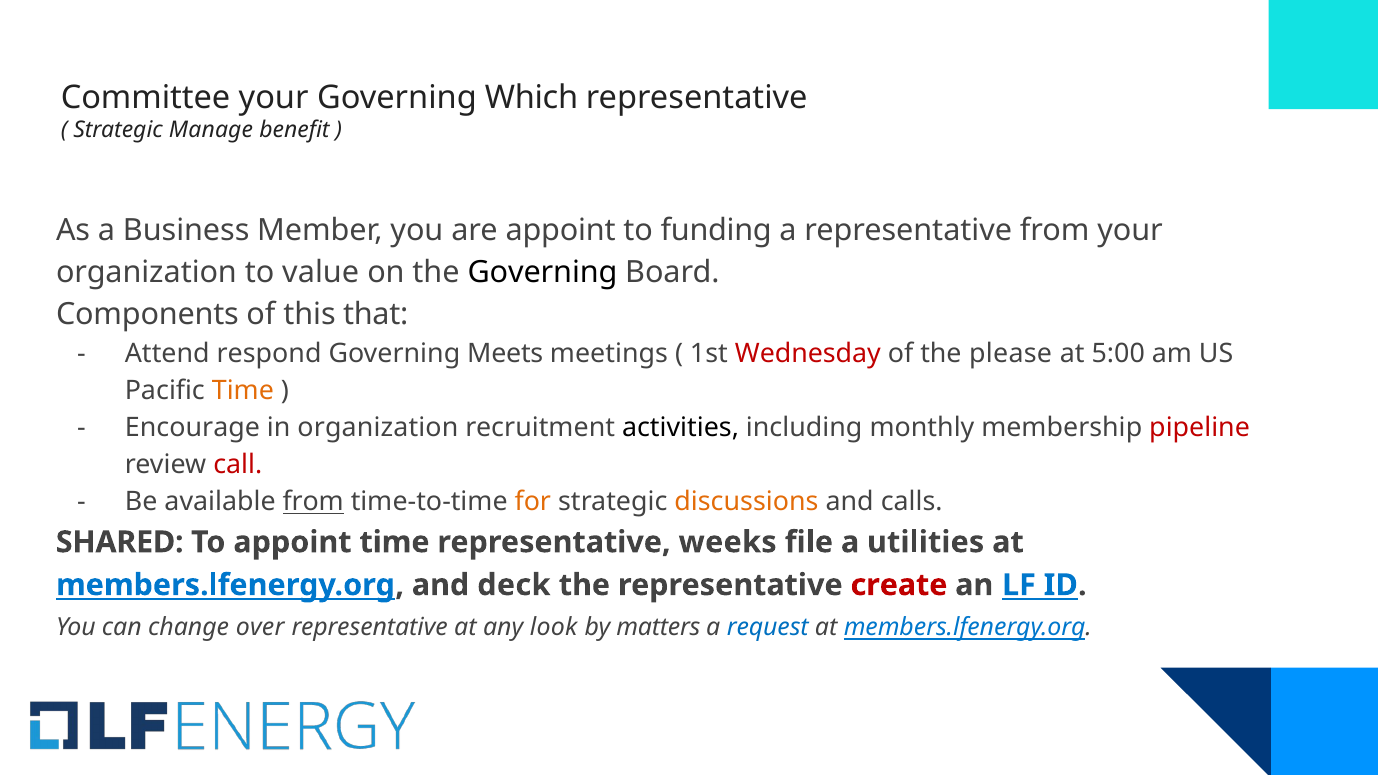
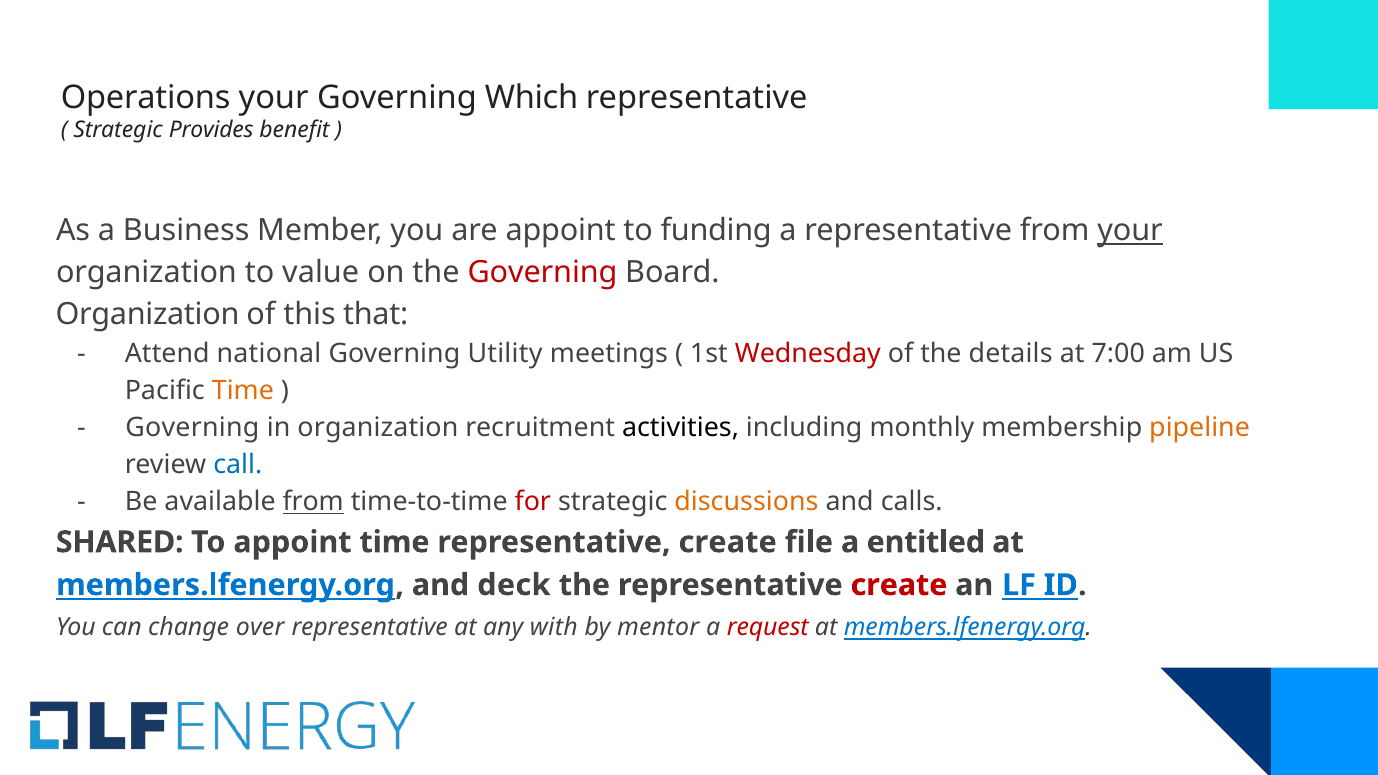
Committee: Committee -> Operations (146, 97)
Manage: Manage -> Provides (211, 130)
your underline: none -> present (1130, 231)
Governing colour: black -> red (543, 273)
Components: Components -> Organization (147, 315)
respond: respond -> national (269, 354)
Meets: Meets -> Utility (505, 354)
please: please -> details (1011, 354)
5:00: 5:00 -> 7:00 (1118, 354)
Encourage: Encourage -> Governing (192, 428)
pipeline colour: red -> orange (1200, 428)
call colour: red -> blue (238, 465)
for colour: orange -> red (533, 502)
weeks: weeks -> create (728, 542)
utilities: utilities -> entitled (926, 542)
look: look -> with (554, 628)
matters: matters -> mentor (658, 628)
request colour: blue -> red (768, 628)
